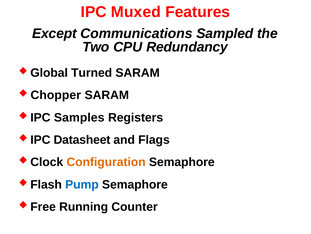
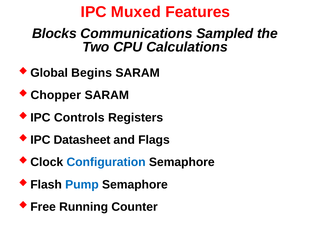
Except: Except -> Blocks (54, 34)
Redundancy: Redundancy -> Calculations (187, 47)
Turned: Turned -> Begins (92, 73)
Samples: Samples -> Controls (79, 117)
Configuration colour: orange -> blue (106, 162)
